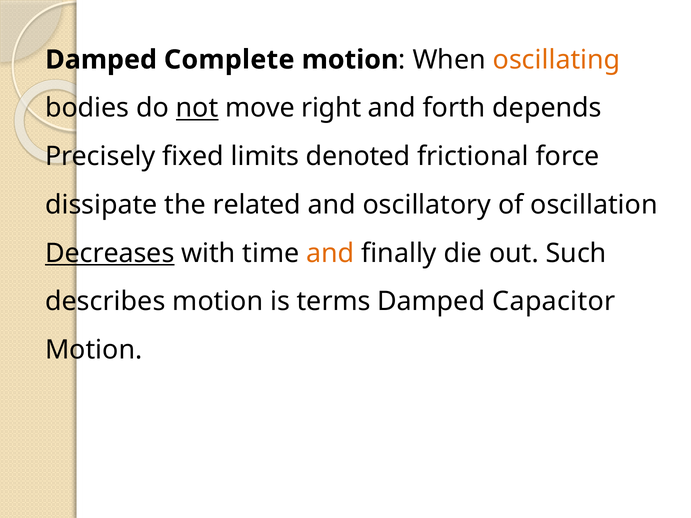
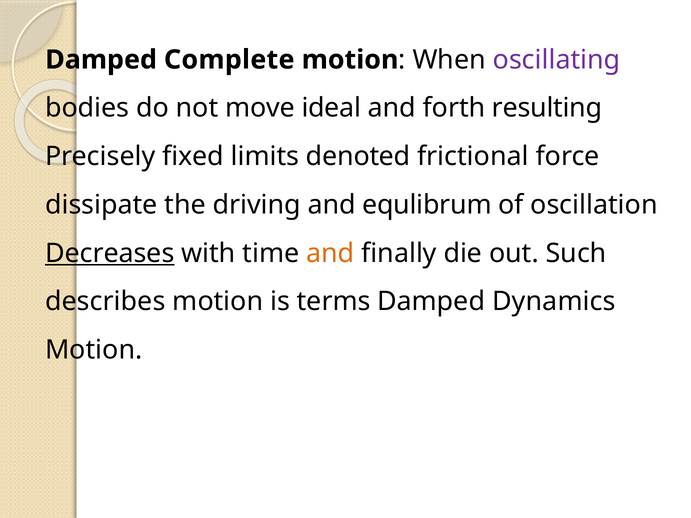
oscillating colour: orange -> purple (557, 60)
not underline: present -> none (197, 108)
right: right -> ideal (331, 108)
depends: depends -> resulting (547, 108)
related: related -> driving (257, 205)
oscillatory: oscillatory -> equlibrum (427, 205)
Capacitor: Capacitor -> Dynamics (554, 302)
